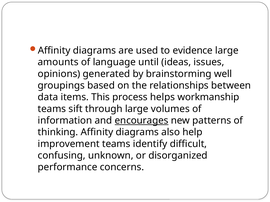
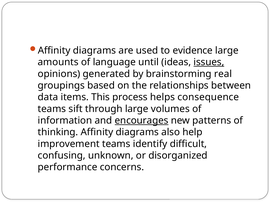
issues underline: none -> present (209, 62)
well: well -> real (223, 74)
workmanship: workmanship -> consequence (208, 97)
